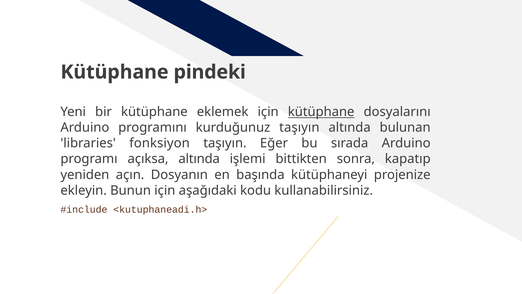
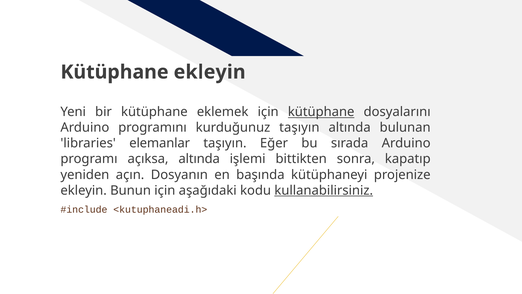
Kütüphane pindeki: pindeki -> ekleyin (210, 72)
fonksiyon: fonksiyon -> elemanlar (160, 143)
kullanabilirsiniz underline: none -> present (324, 190)
